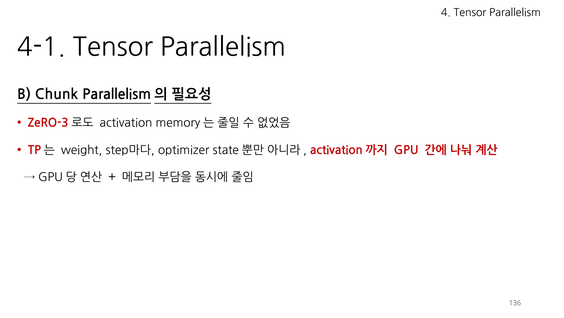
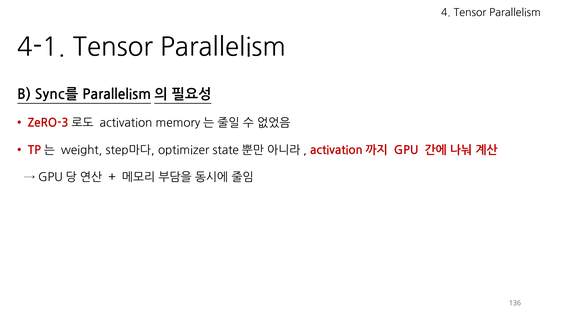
Chunk: Chunk -> Sync를 (57, 94)
